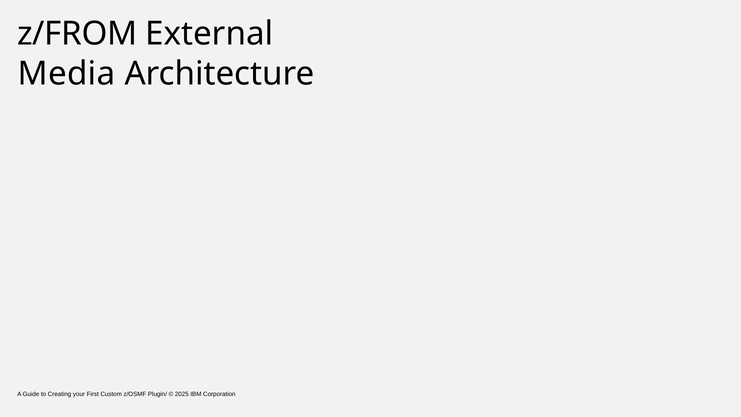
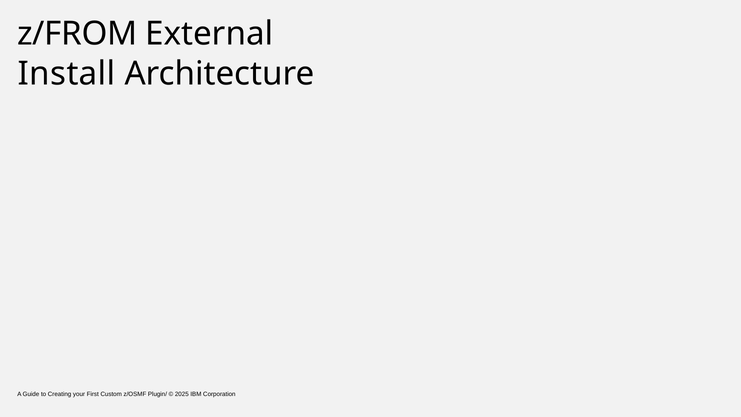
Media: Media -> Install (67, 74)
